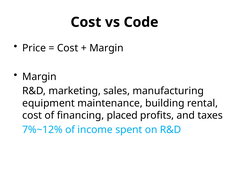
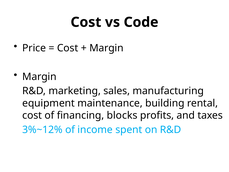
placed: placed -> blocks (122, 115)
7%~12%: 7%~12% -> 3%~12% (42, 129)
